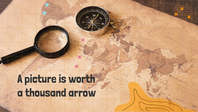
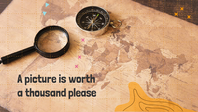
arrow: arrow -> please (82, 92)
